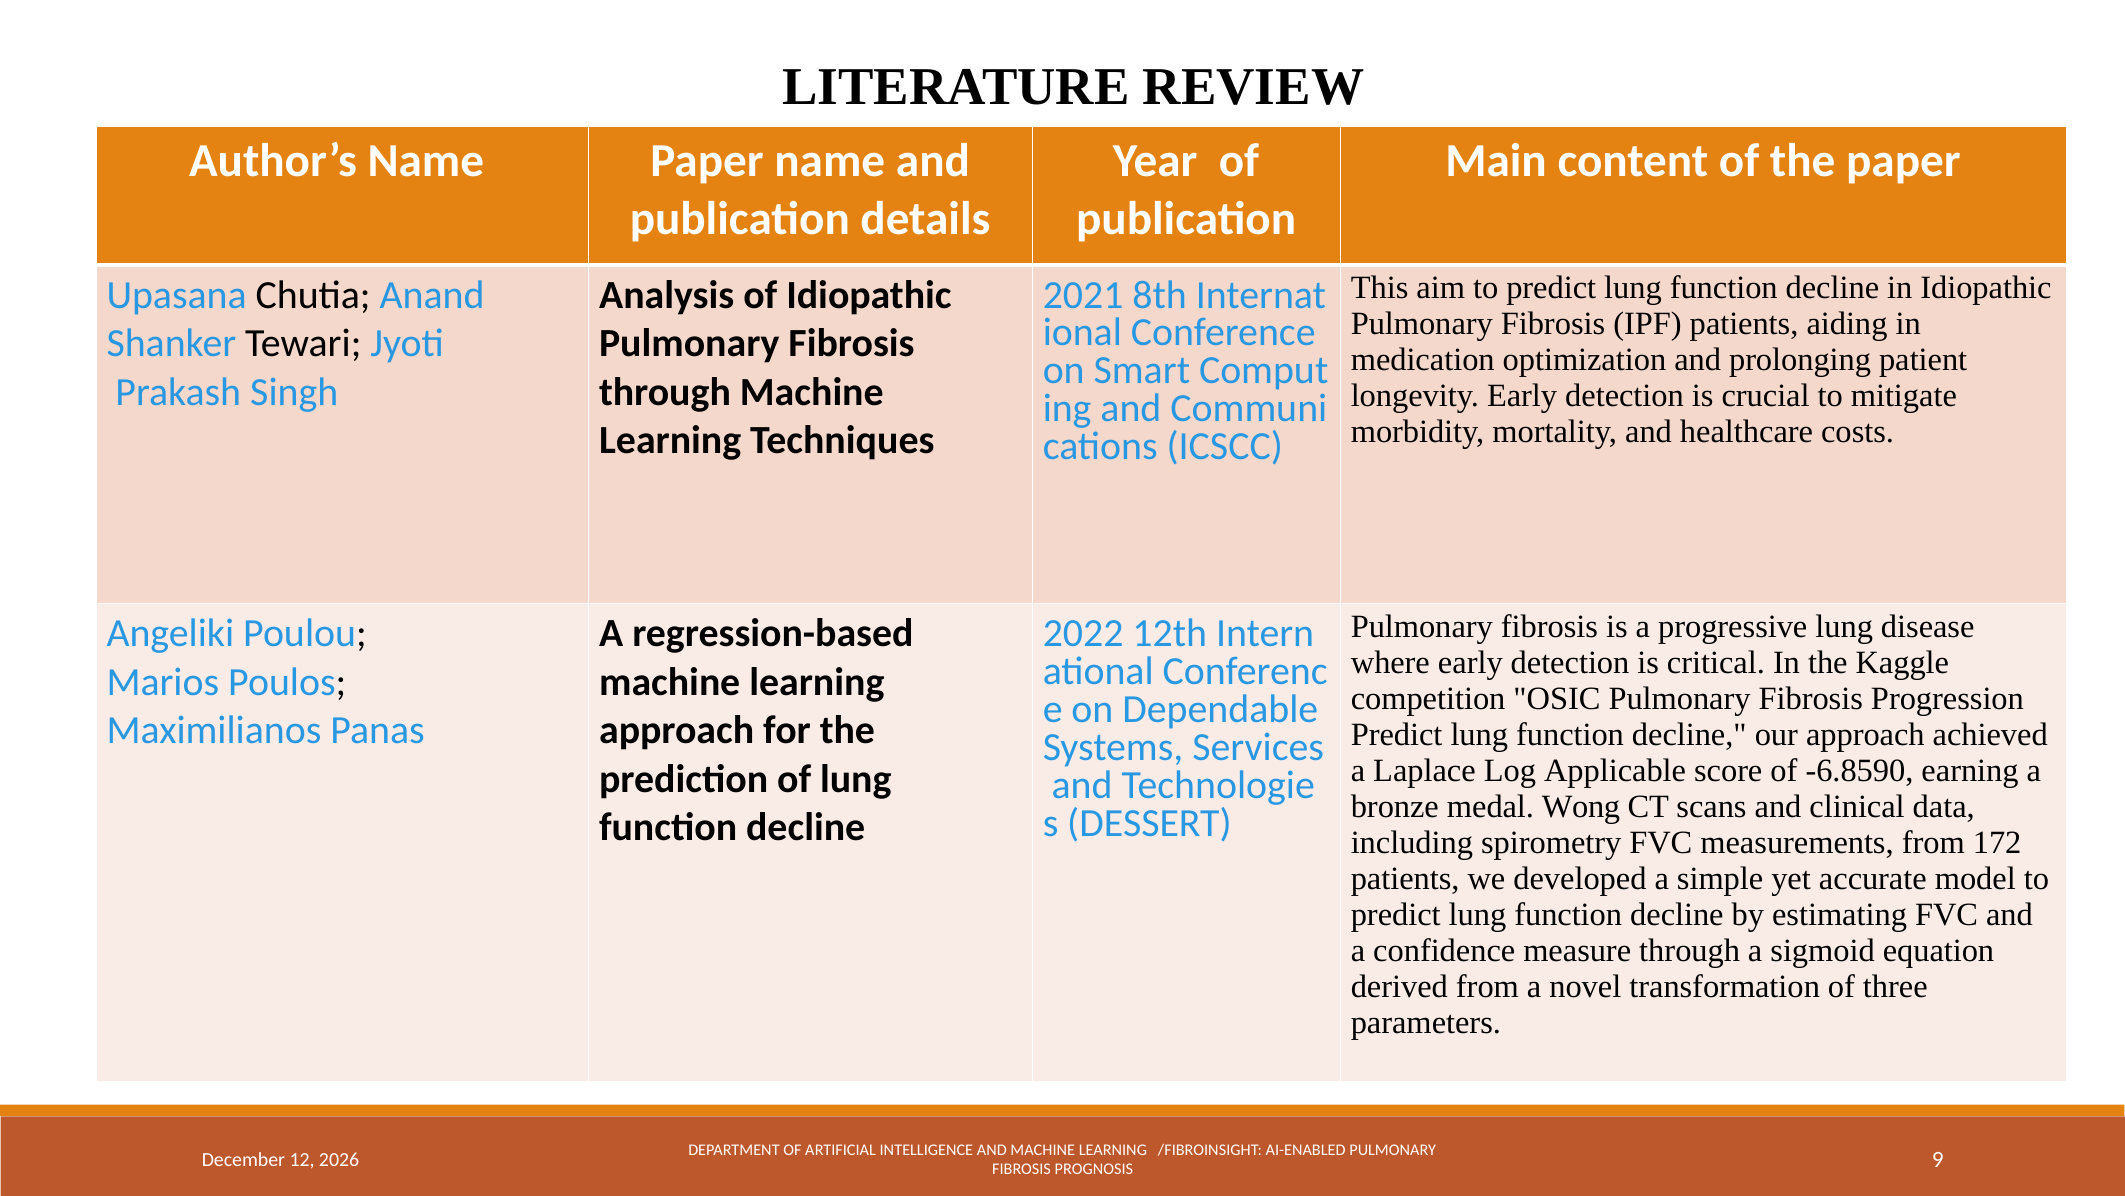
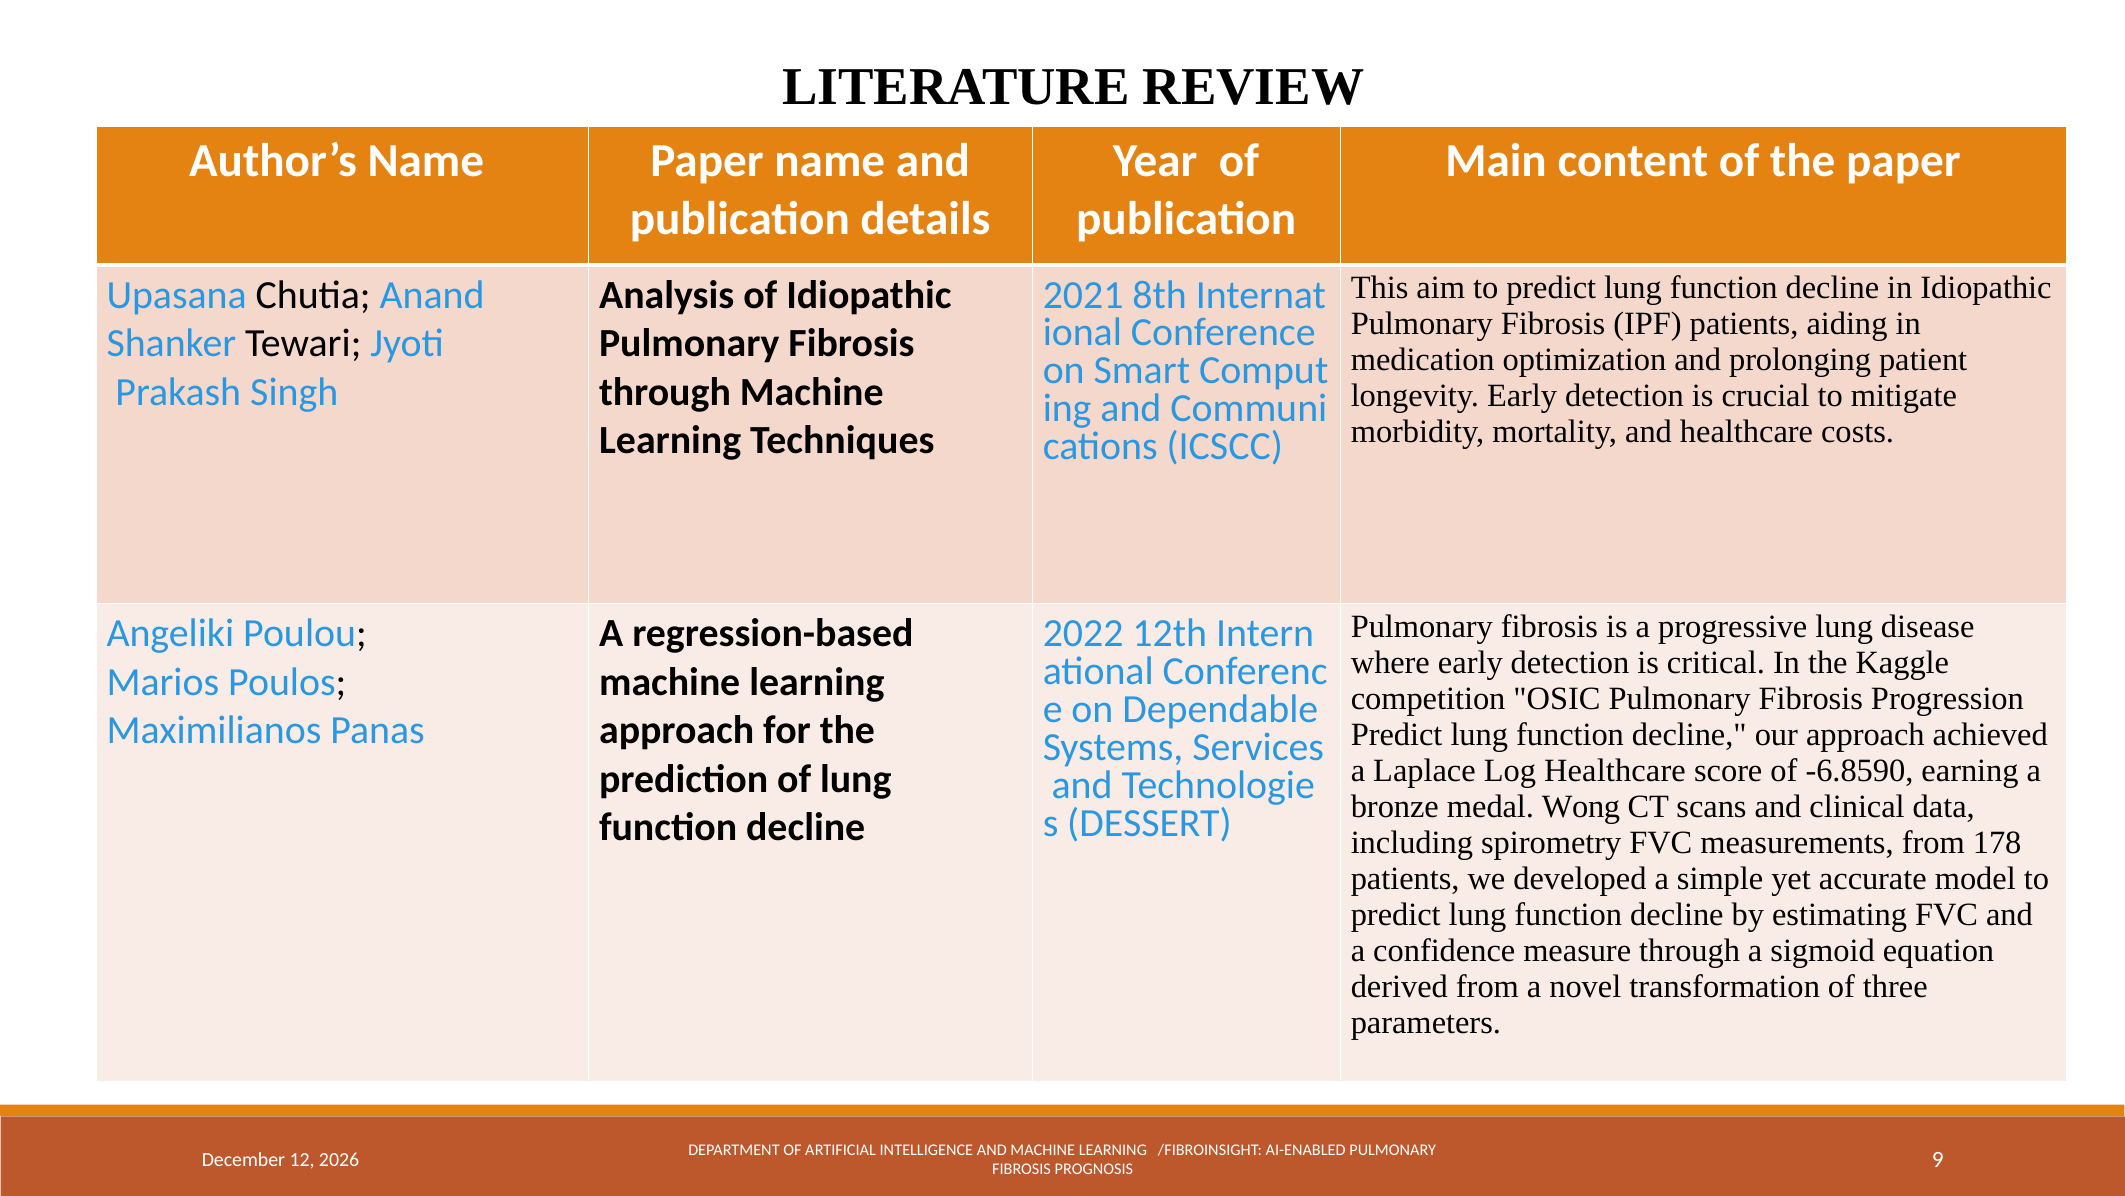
Log Applicable: Applicable -> Healthcare (1615, 770)
172: 172 -> 178 (1997, 842)
